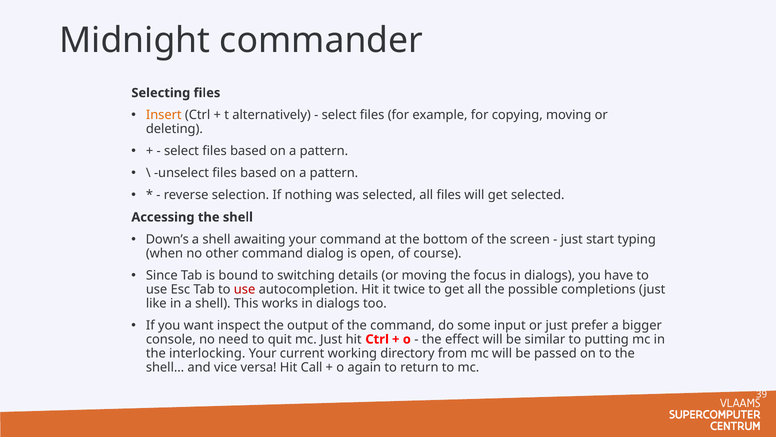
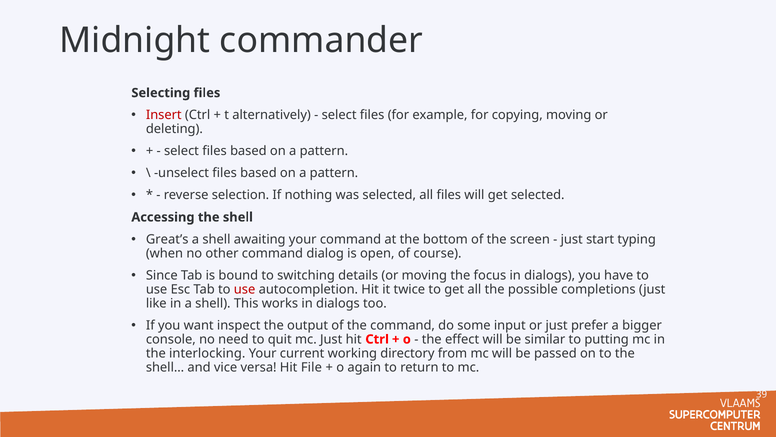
Insert colour: orange -> red (164, 115)
Down’s: Down’s -> Great’s (167, 239)
Call: Call -> File (311, 367)
